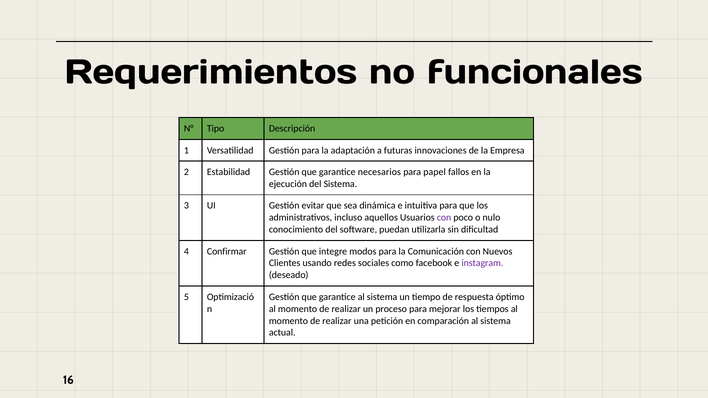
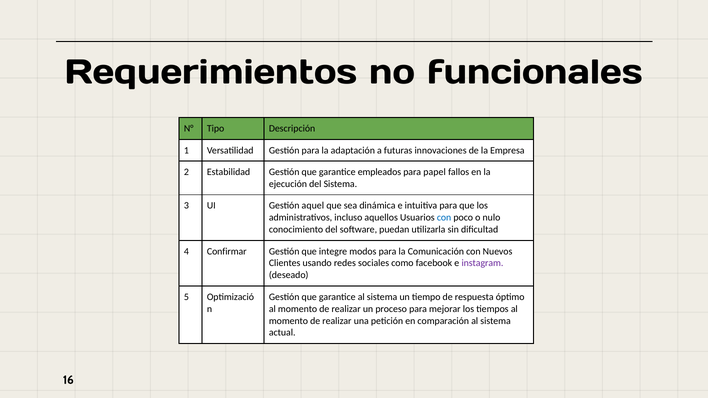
necesarios: necesarios -> empleados (379, 172)
evitar: evitar -> aquel (313, 206)
con colour: purple -> blue (444, 218)
